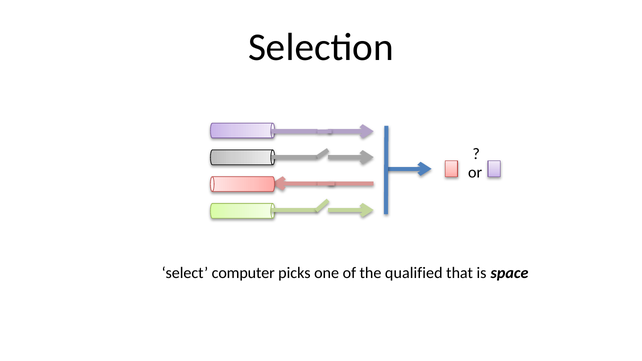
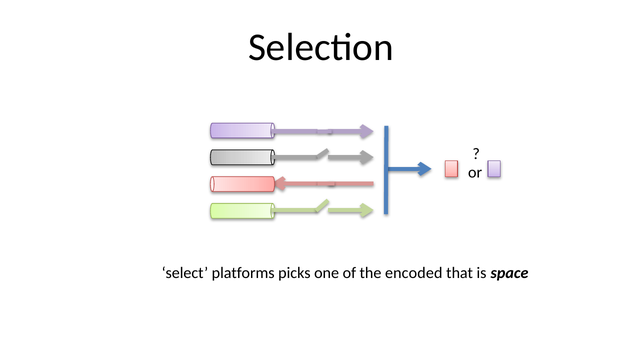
computer: computer -> platforms (243, 273)
qualified: qualified -> encoded (414, 273)
